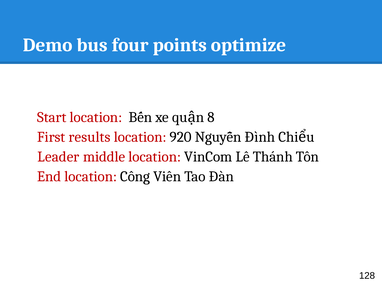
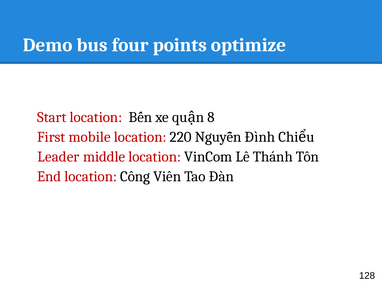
results: results -> mobile (90, 137)
920: 920 -> 220 (181, 137)
